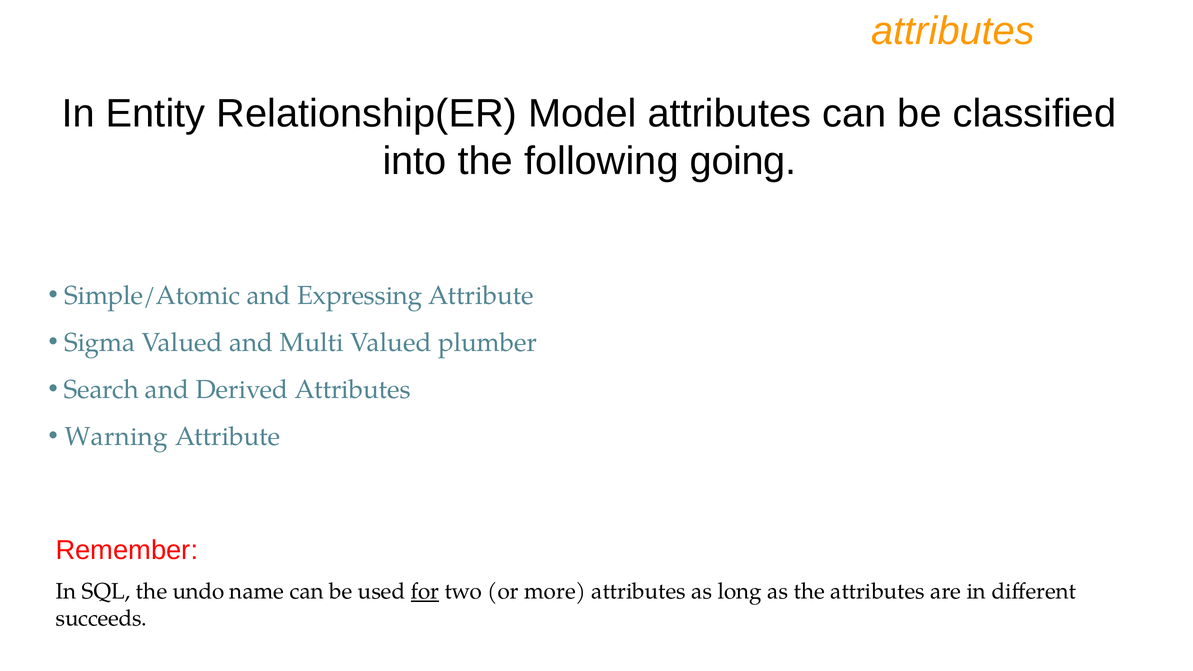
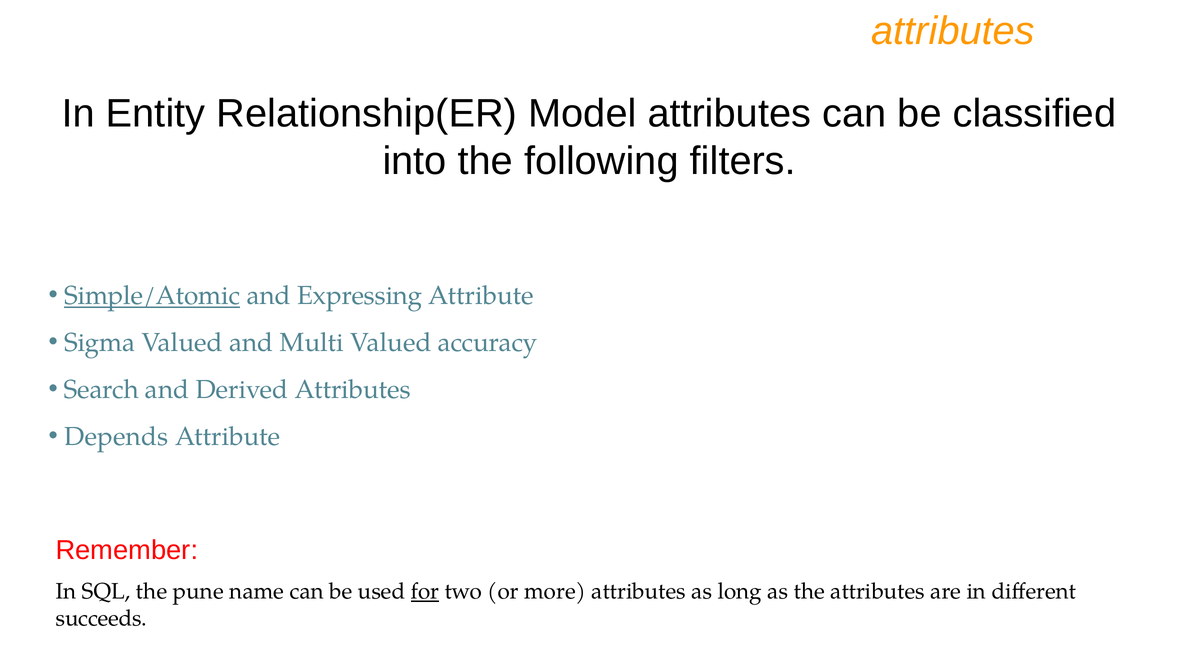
going: going -> filters (743, 161)
Simple/Atomic underline: none -> present (152, 296)
plumber: plumber -> accuracy (488, 343)
Warning: Warning -> Depends (116, 437)
undo: undo -> pune (198, 592)
